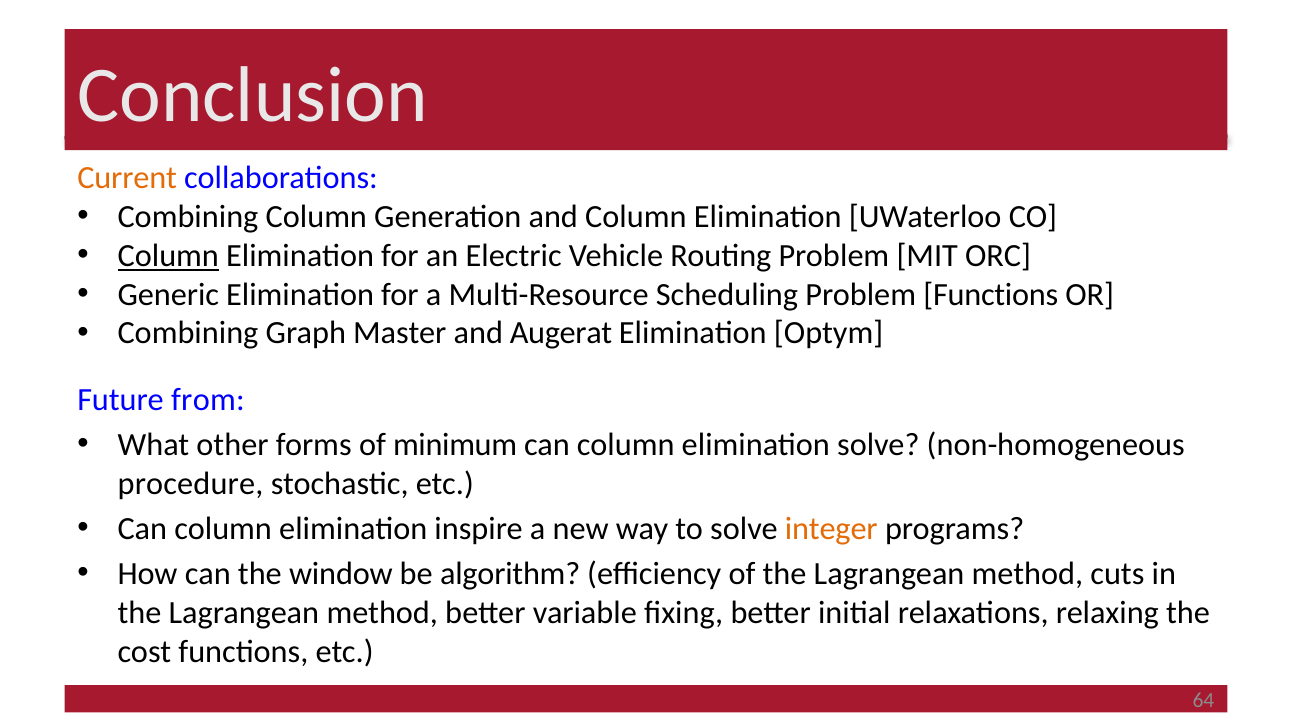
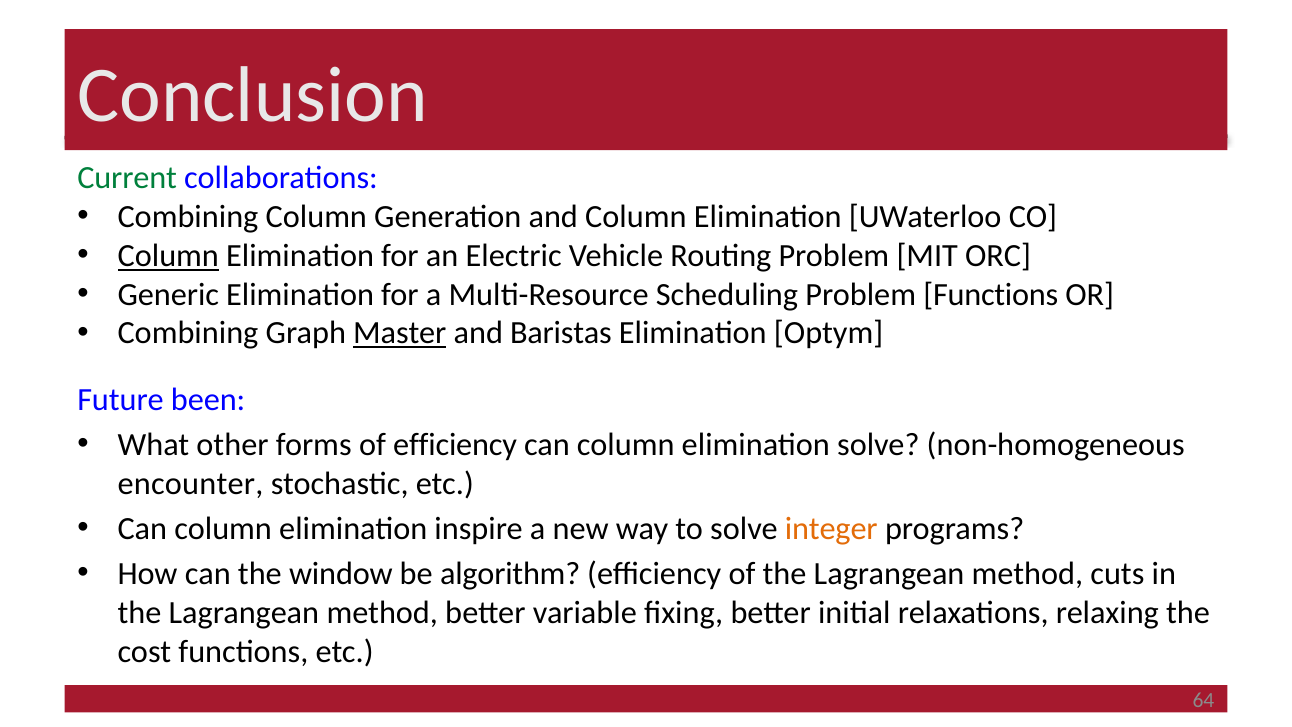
Current colour: orange -> green (127, 178)
Master underline: none -> present (400, 333)
Augerat: Augerat -> Baristas (561, 333)
from: from -> been (208, 399)
of minimum: minimum -> efficiency (455, 445)
procedure: procedure -> encounter (190, 483)
